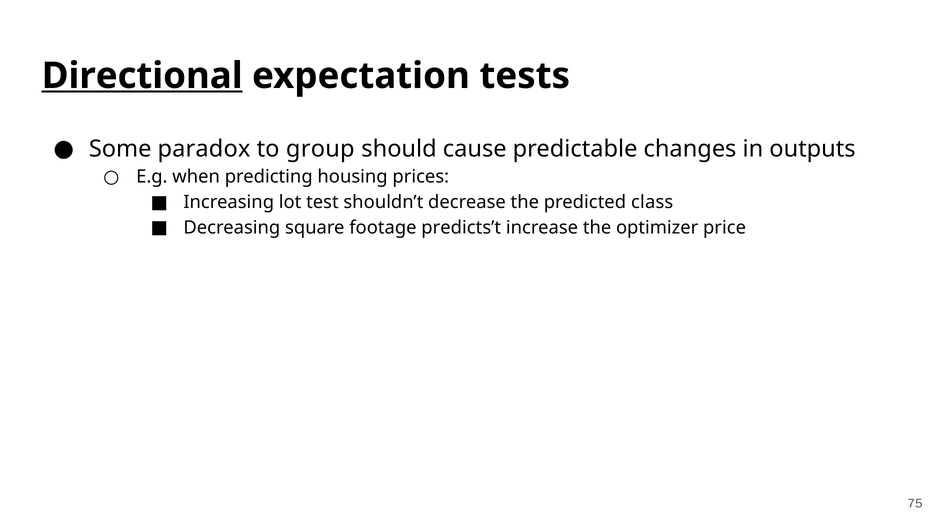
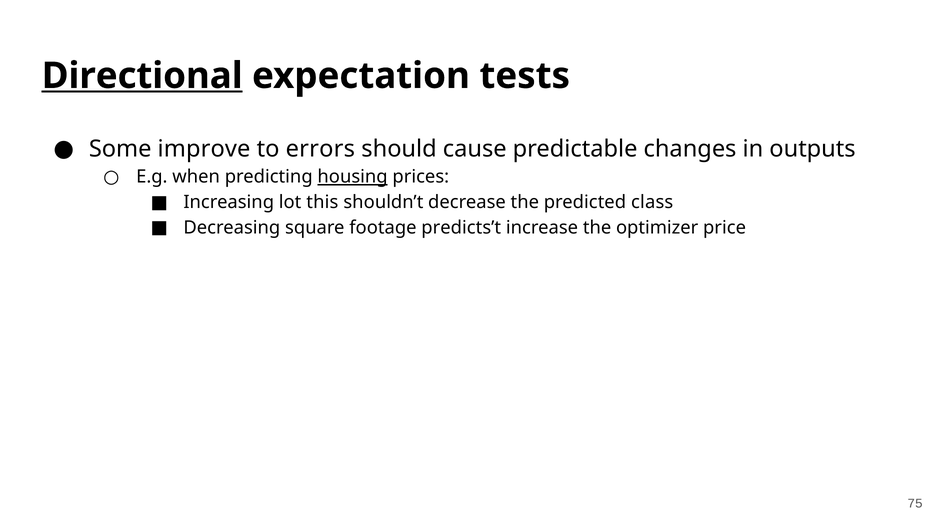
paradox: paradox -> improve (204, 149)
group: group -> errors (320, 149)
housing underline: none -> present (353, 177)
test: test -> this (322, 202)
